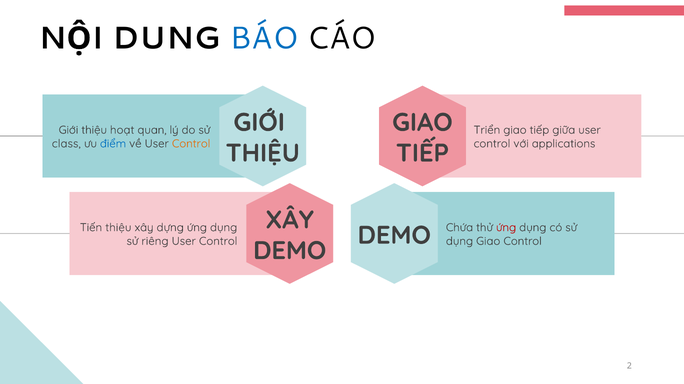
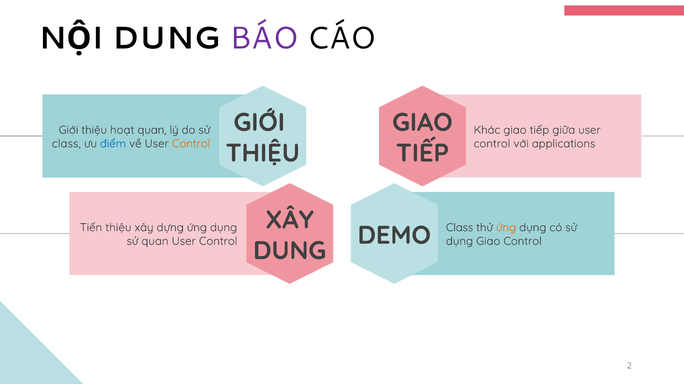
BÁO colour: blue -> purple (264, 39)
Triển: Triển -> Khác (487, 130)
Chứa: Chứa -> Class (460, 228)
ứng colour: red -> orange (506, 228)
sử riêng: riêng -> quan (155, 242)
DEMO: DEMO -> DUNG (290, 251)
